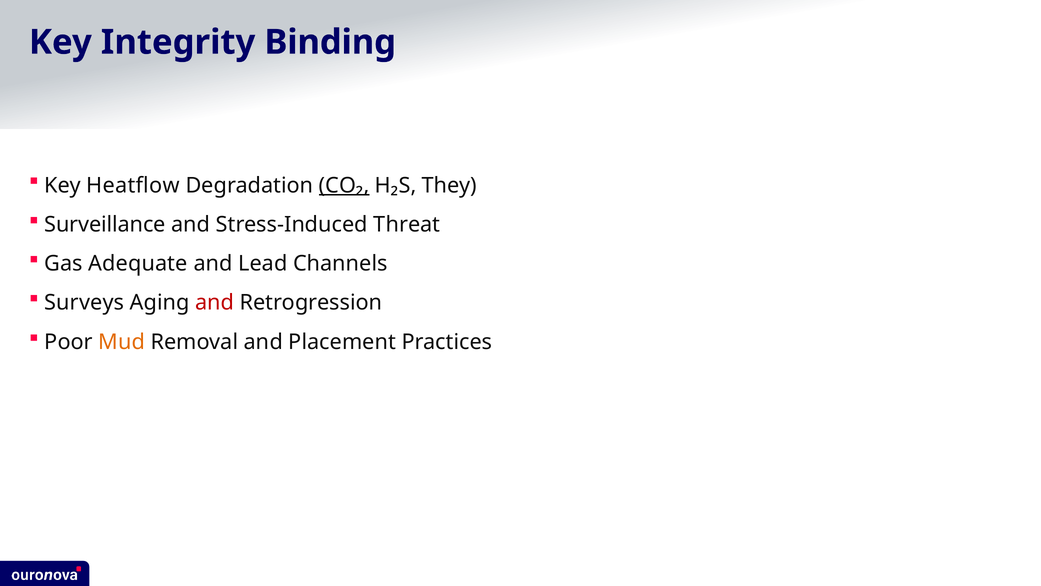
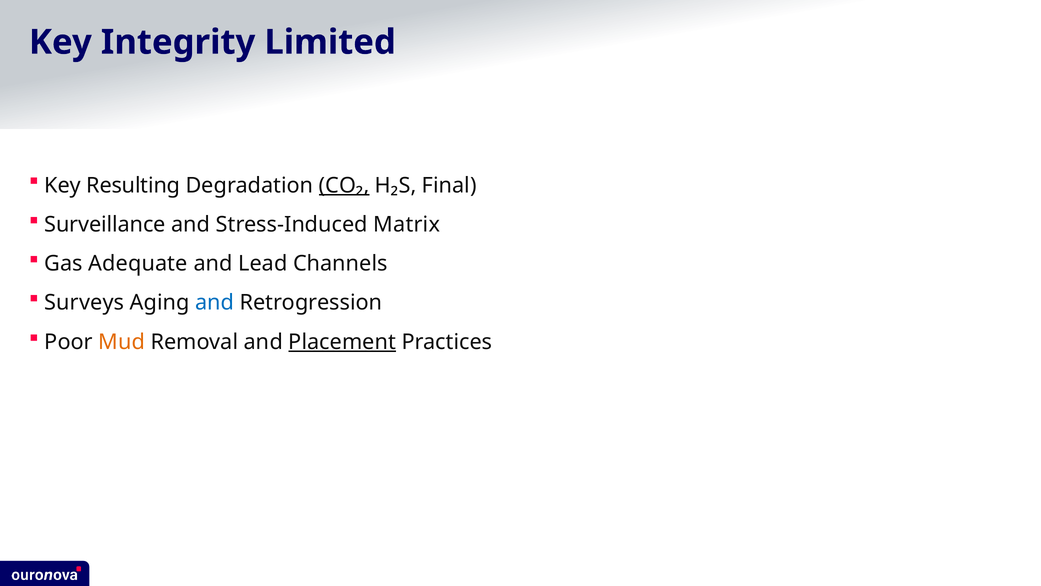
Binding: Binding -> Limited (330, 42)
Heatflow: Heatflow -> Resulting (133, 185)
They: They -> Final (449, 185)
Threat: Threat -> Matrix (407, 224)
and colour: red -> blue (215, 302)
Placement underline: none -> present (342, 342)
